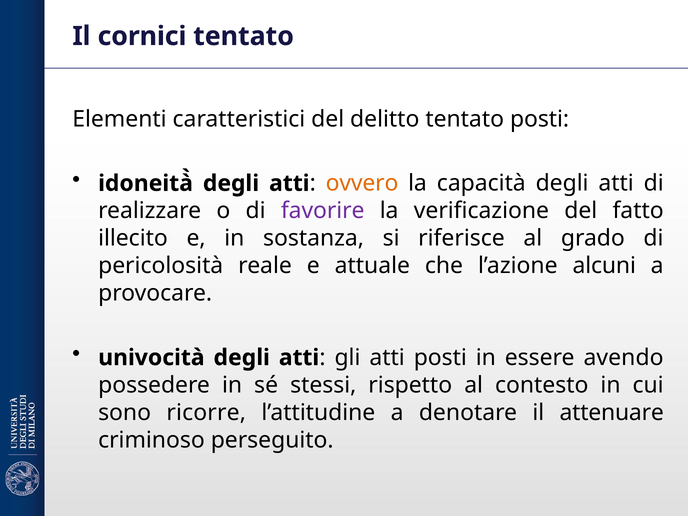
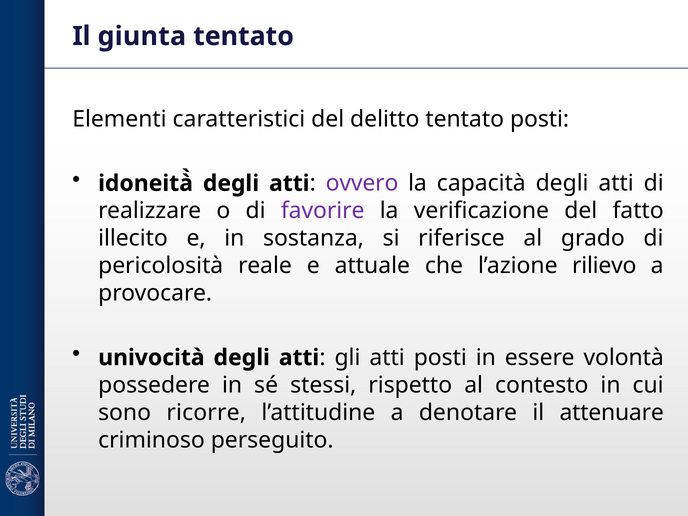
cornici: cornici -> giunta (142, 36)
ovvero colour: orange -> purple (362, 183)
alcuni: alcuni -> rilievo (604, 266)
avendo: avendo -> volontà (624, 358)
